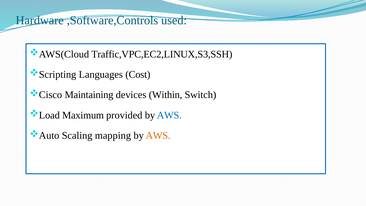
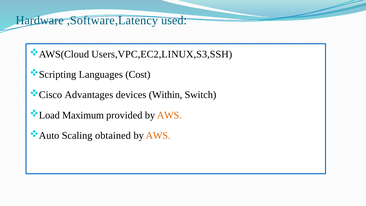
,Software,Controls: ,Software,Controls -> ,Software,Latency (112, 20)
Traffic,VPC,EC2,LINUX,S3,SSH: Traffic,VPC,EC2,LINUX,S3,SSH -> Users,VPC,EC2,LINUX,S3,SSH (162, 54)
Maintaining: Maintaining -> Advantages (89, 95)
AWS colour: blue -> orange (169, 115)
mapping: mapping -> obtained (113, 135)
